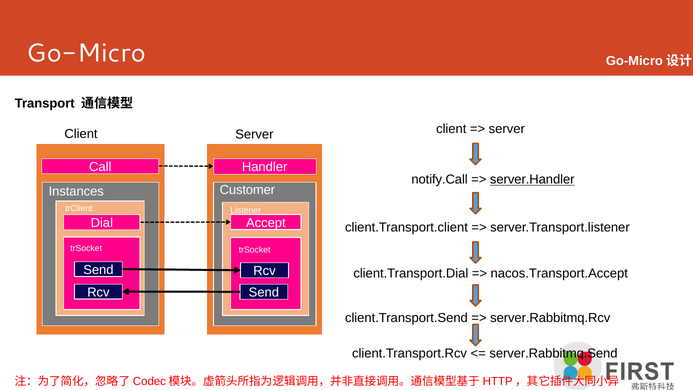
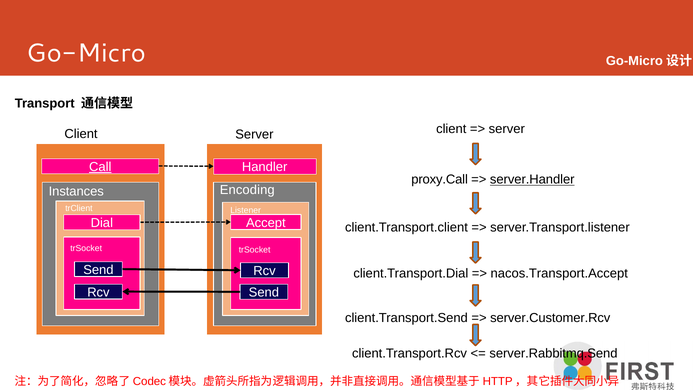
Call underline: none -> present (100, 167)
notify.Call: notify.Call -> proxy.Call (440, 180)
Customer: Customer -> Encoding (247, 190)
server.Rabbitmq.Rcv: server.Rabbitmq.Rcv -> server.Customer.Rcv (550, 318)
